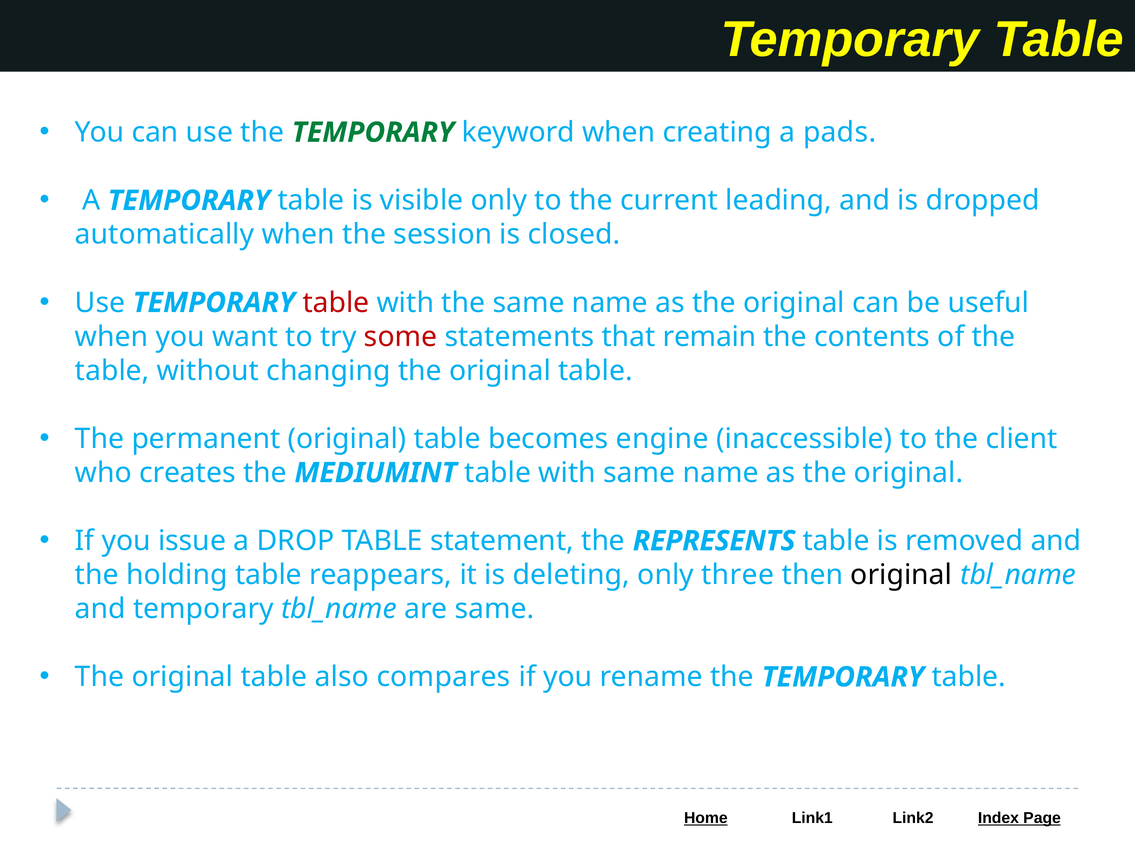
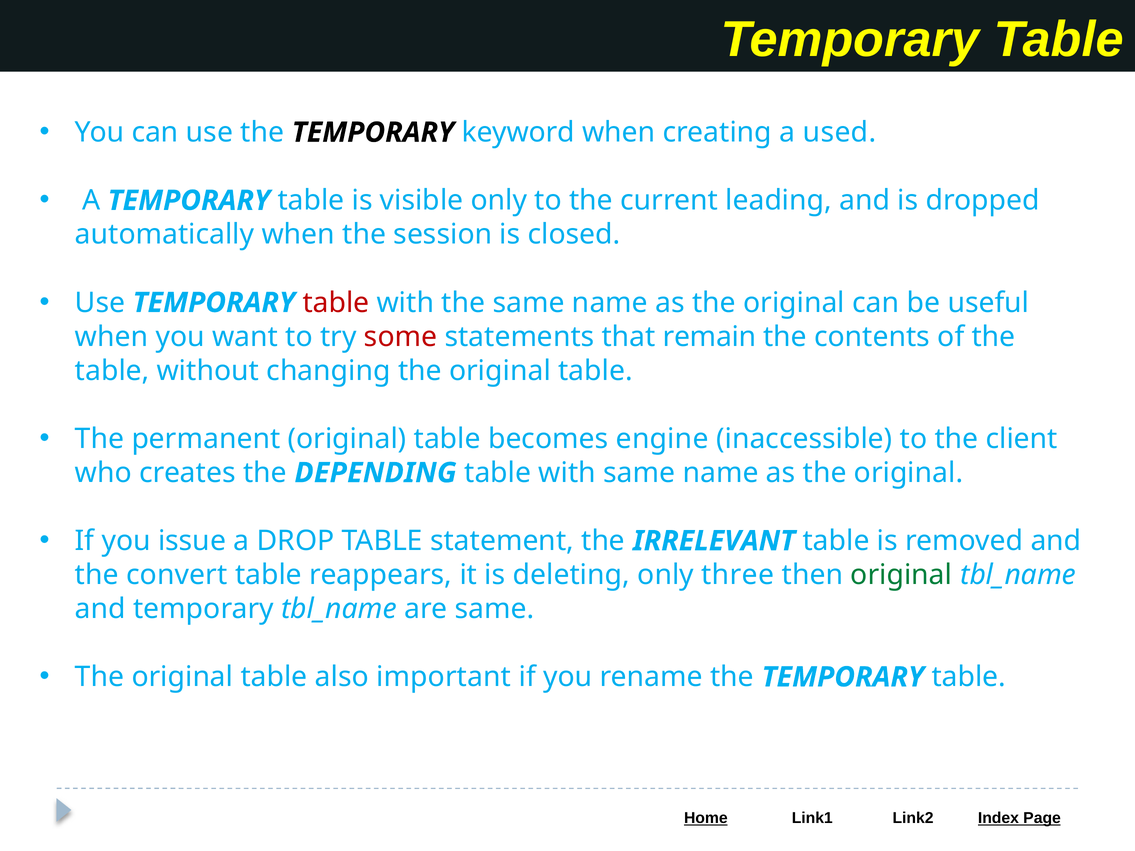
TEMPORARY colour: green -> black (373, 133)
pads: pads -> used (840, 133)
MEDIUMINT: MEDIUMINT -> DEPENDING (375, 473)
REPRESENTS: REPRESENTS -> IRRELEVANT (714, 541)
holding: holding -> convert (177, 575)
original colour: black -> green (901, 575)
compares: compares -> important (444, 677)
